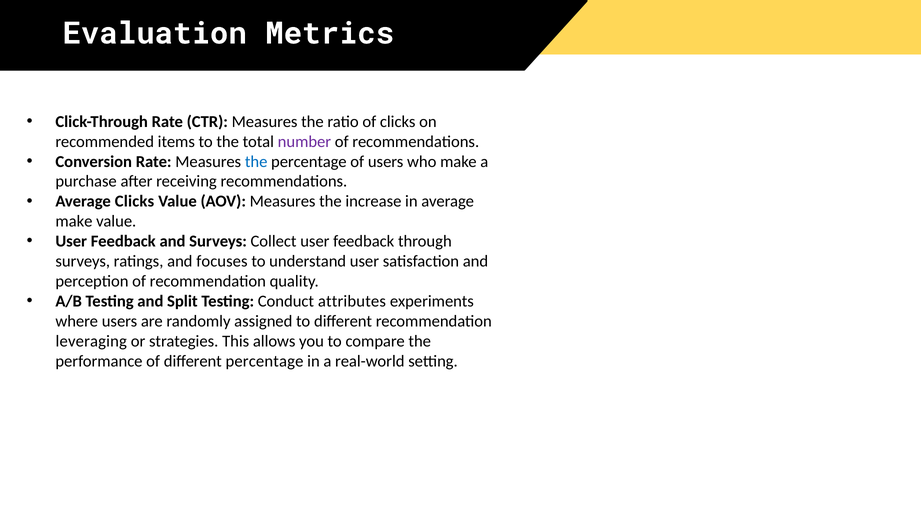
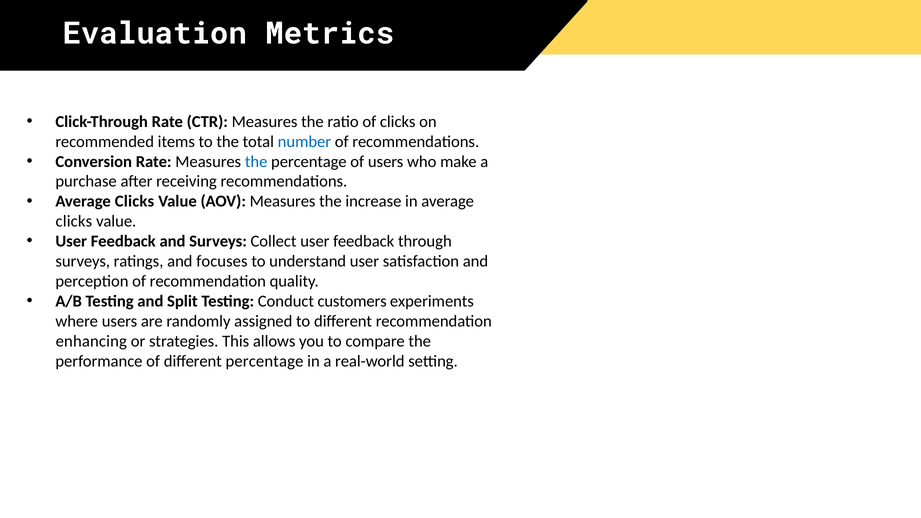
number colour: purple -> blue (304, 142)
make: make -> clicks (74, 221)
attributes: attributes -> customers (352, 301)
leveraging: leveraging -> enhancing (91, 341)
